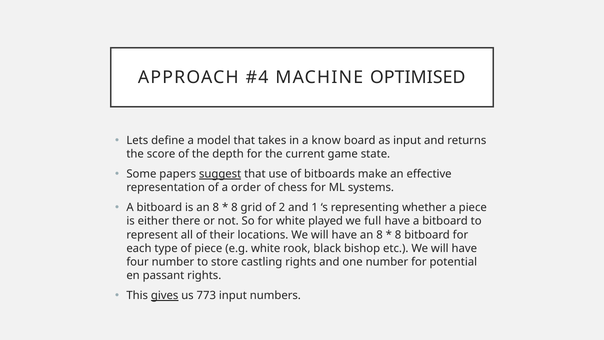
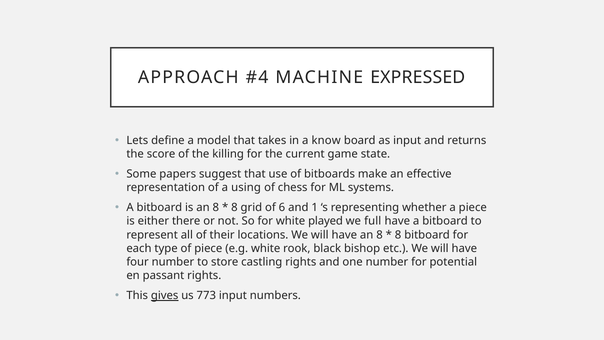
OPTIMISED: OPTIMISED -> EXPRESSED (418, 77)
depth: depth -> killing (228, 154)
suggest underline: present -> none (220, 174)
order: order -> using (246, 188)
2: 2 -> 6 (282, 207)
